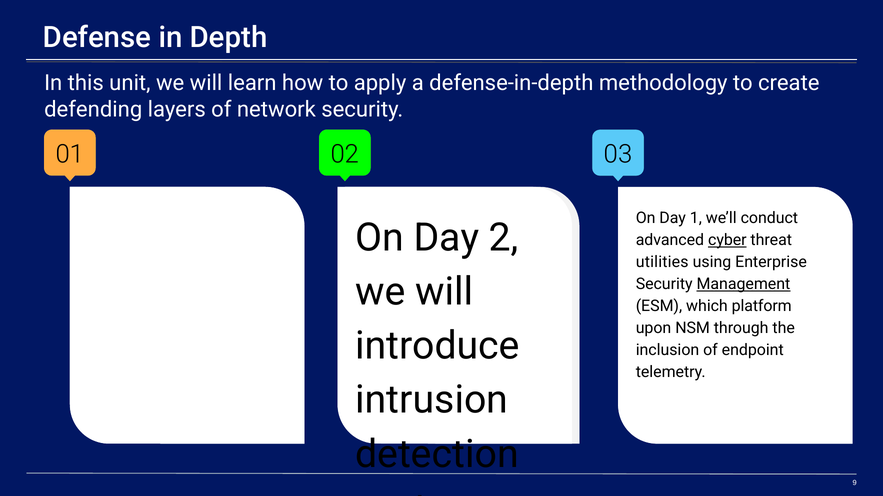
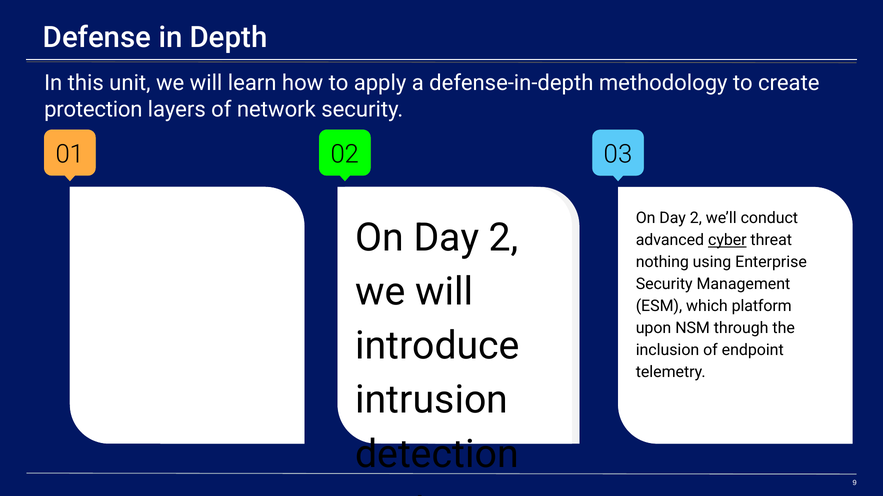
defending: defending -> protection (93, 110)
1: 1 -> 2 (696, 218)
utilities: utilities -> nothing (662, 262)
Management underline: present -> none (743, 284)
